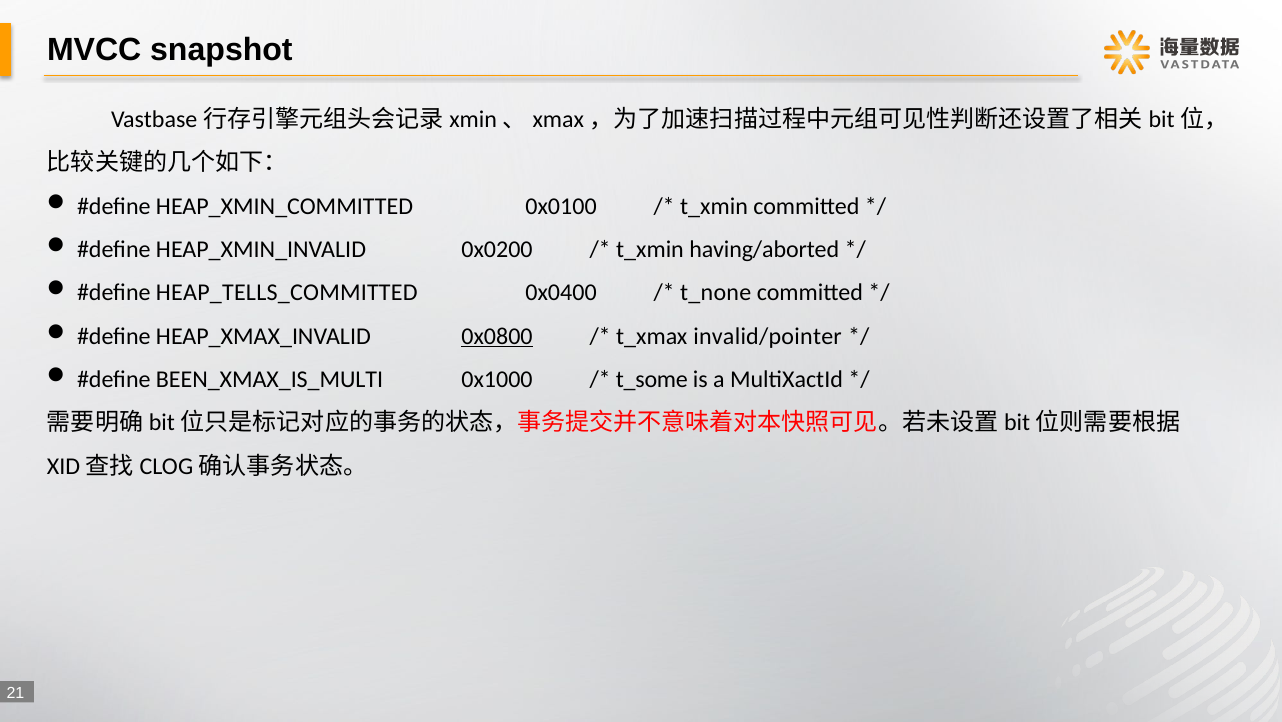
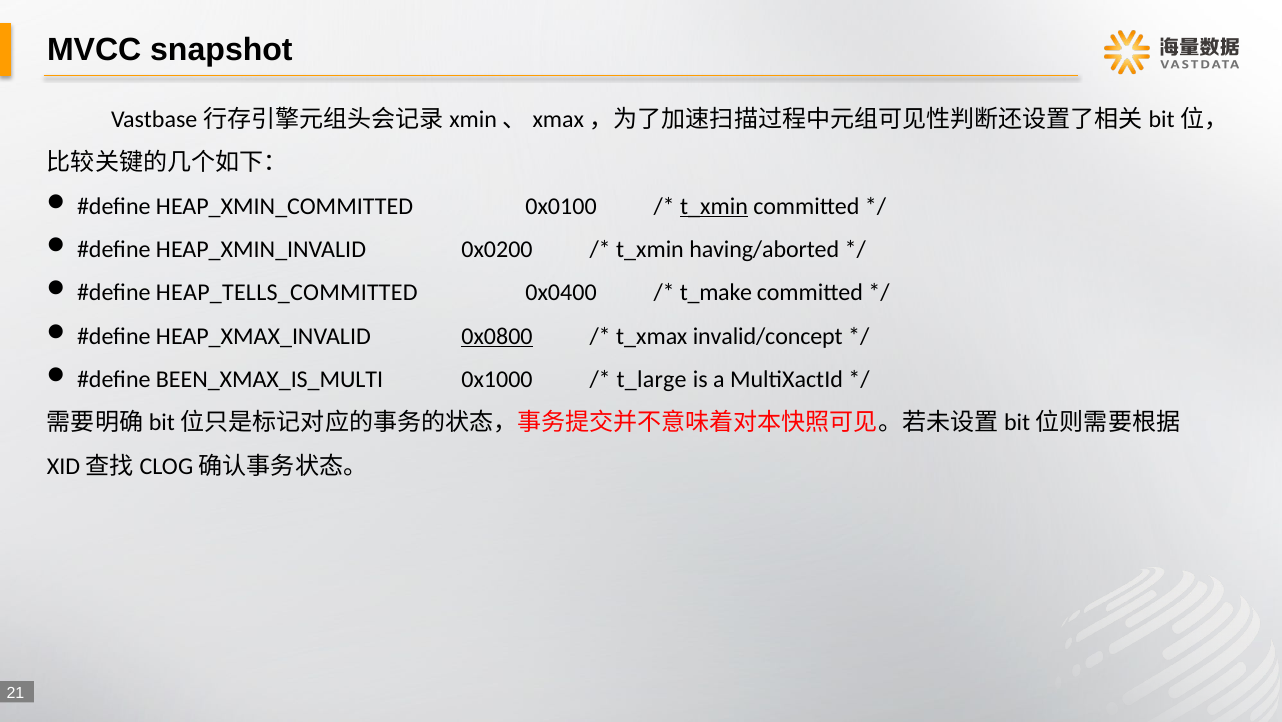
t_xmin underline: none -> present (714, 206)
t_none: t_none -> t_make (716, 293)
invalid/pointer: invalid/pointer -> invalid/concept (768, 336)
t_some: t_some -> t_large (652, 379)
